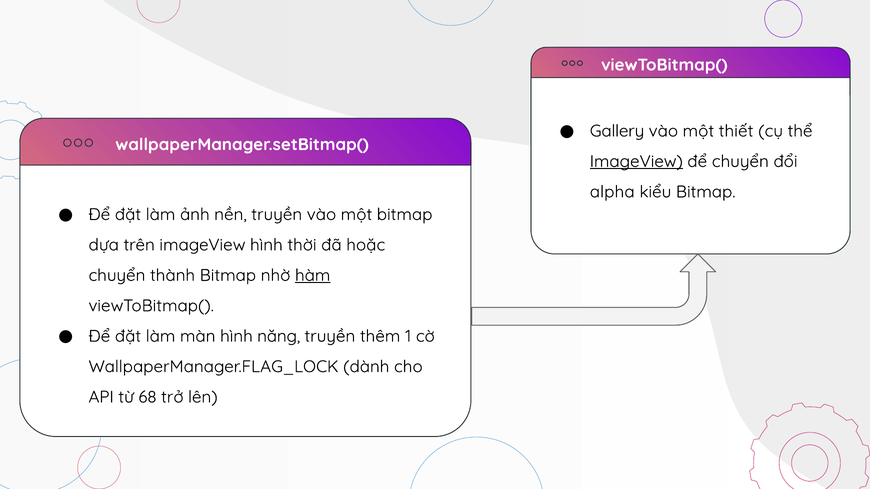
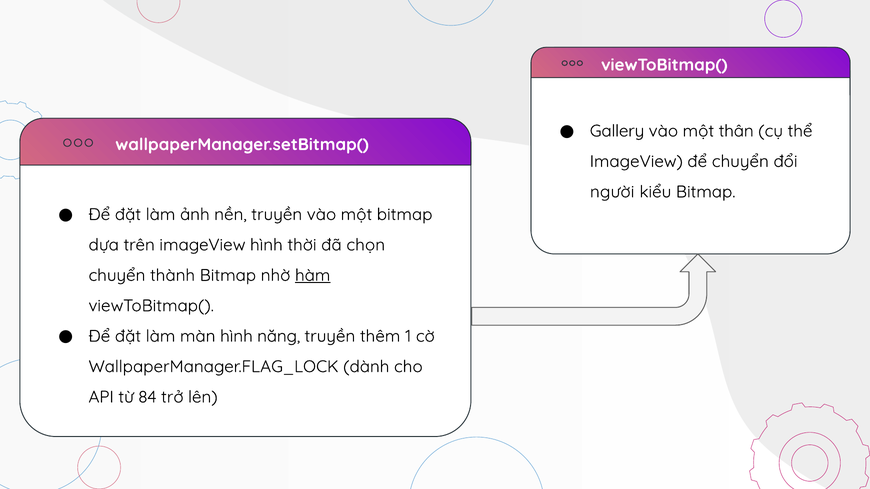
thiết: thiết -> thân (736, 131)
ImageView underline: present -> none (636, 162)
alpha: alpha -> người (612, 192)
hoặc: hoặc -> chọn (366, 245)
68: 68 -> 84 (147, 397)
